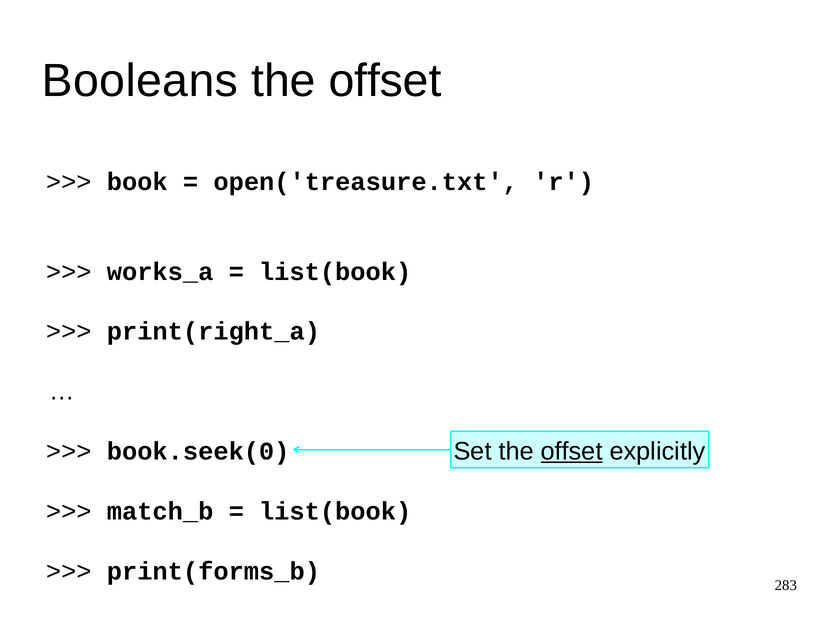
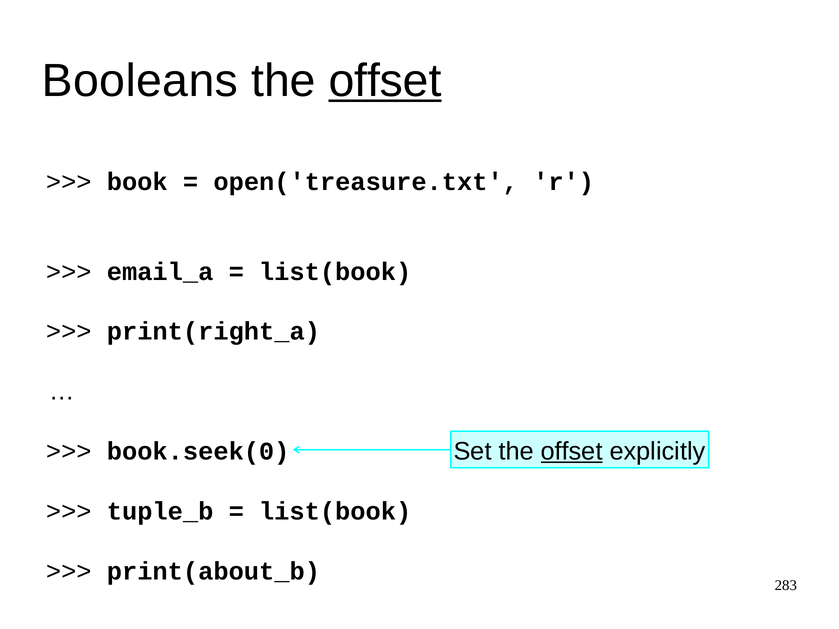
offset underline: none -> present (385, 81)
works_a: works_a -> email_a (160, 272)
match_b: match_b -> tuple_b (160, 511)
print(forms_b: print(forms_b -> print(about_b (213, 571)
